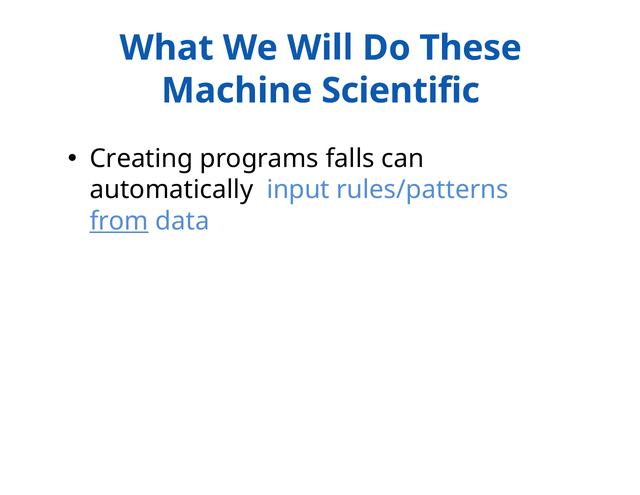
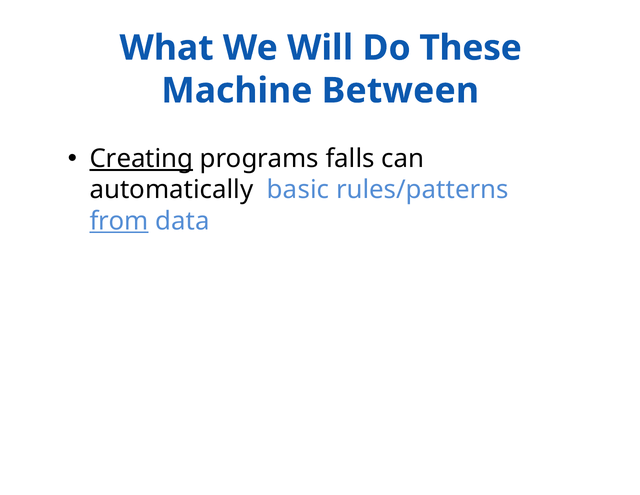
Scientific: Scientific -> Between (400, 91)
Creating underline: none -> present (141, 159)
input: input -> basic (298, 190)
